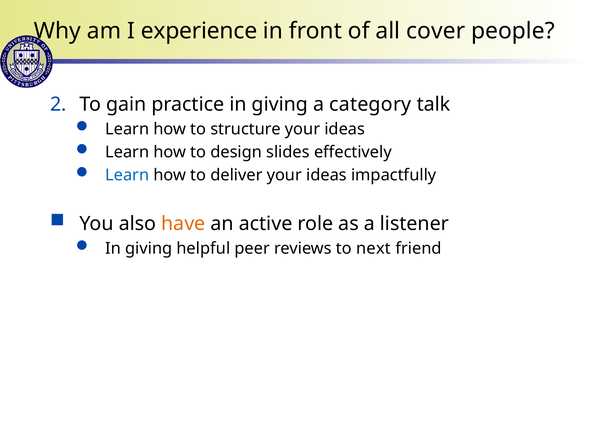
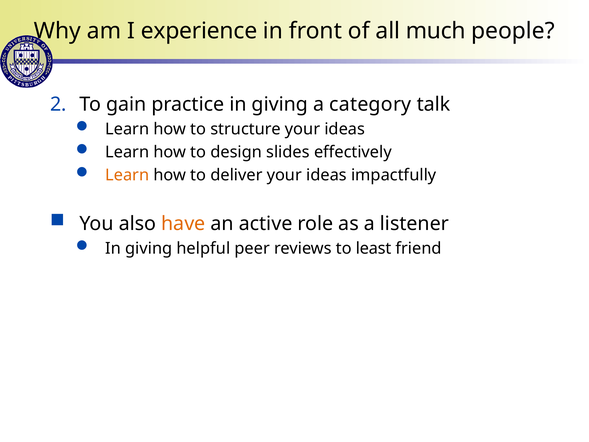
cover: cover -> much (436, 31)
Learn colour: blue -> orange (127, 175)
next: next -> least (374, 248)
